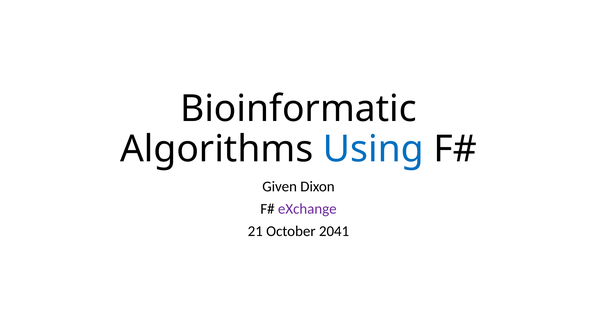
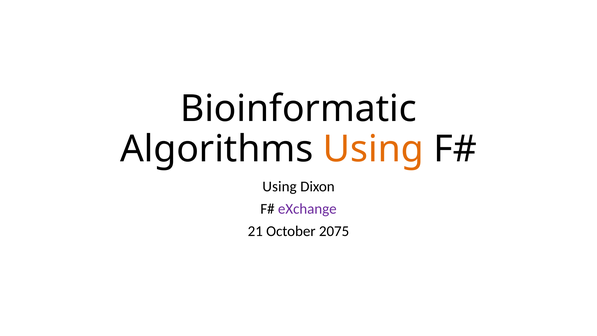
Using colour: blue -> orange (373, 149)
Given: Given -> Using (280, 187)
2041: 2041 -> 2075 (334, 231)
